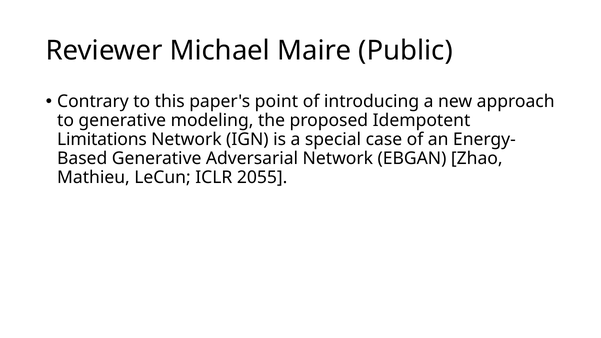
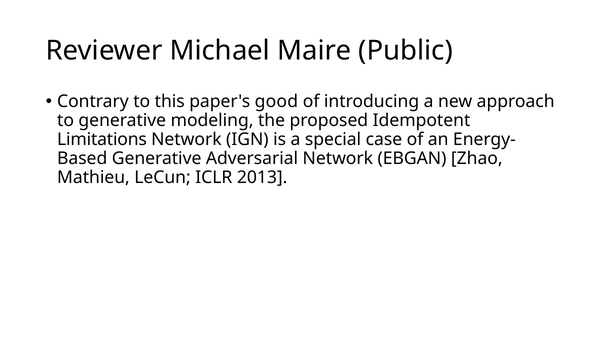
point: point -> good (276, 102)
2055: 2055 -> 2013 (262, 177)
